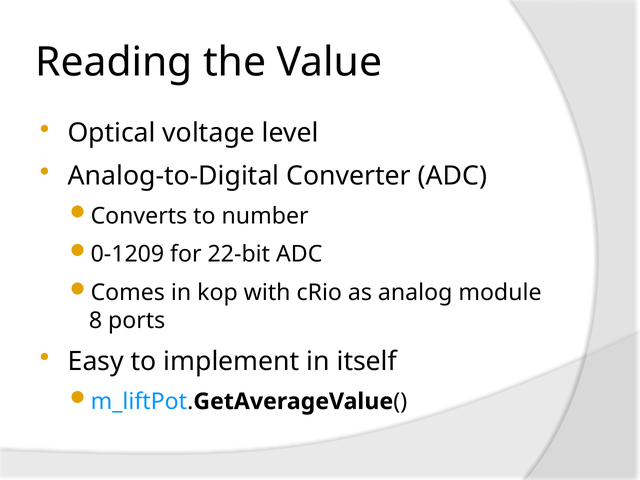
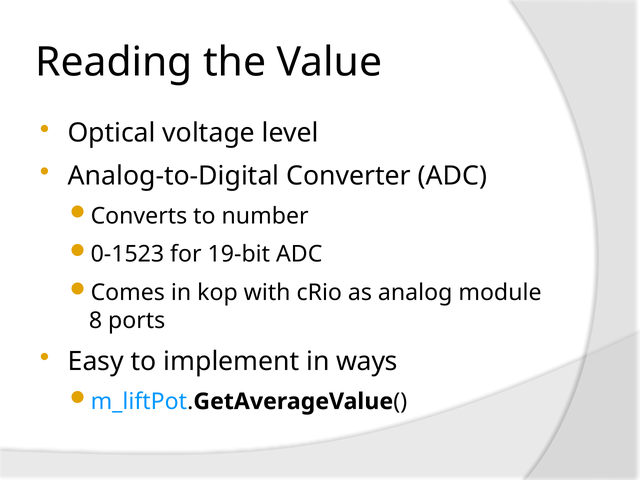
0-1209: 0-1209 -> 0-1523 (127, 254)
22-bit: 22-bit -> 19-bit (239, 254)
itself: itself -> ways (367, 361)
